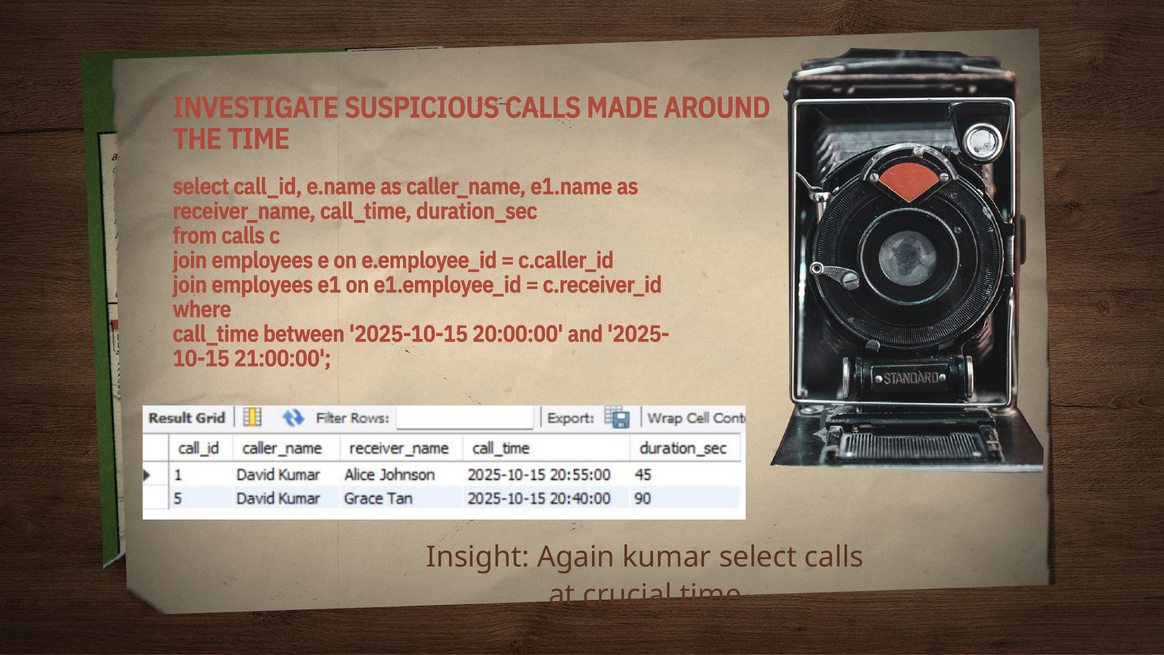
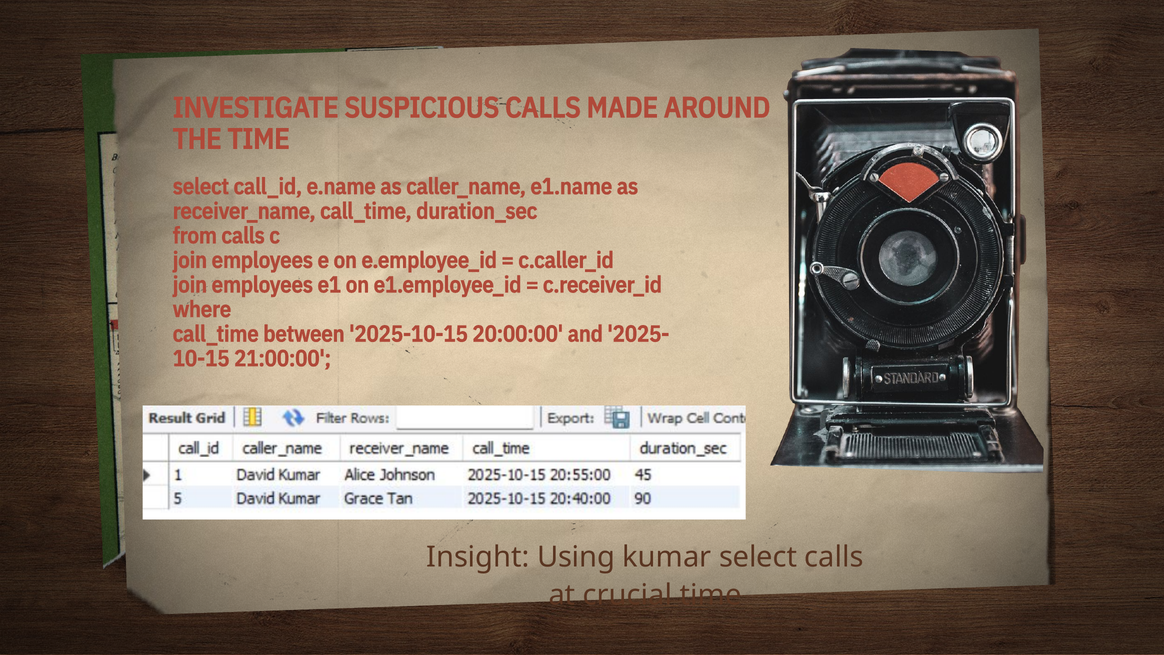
Again: Again -> Using (576, 557)
